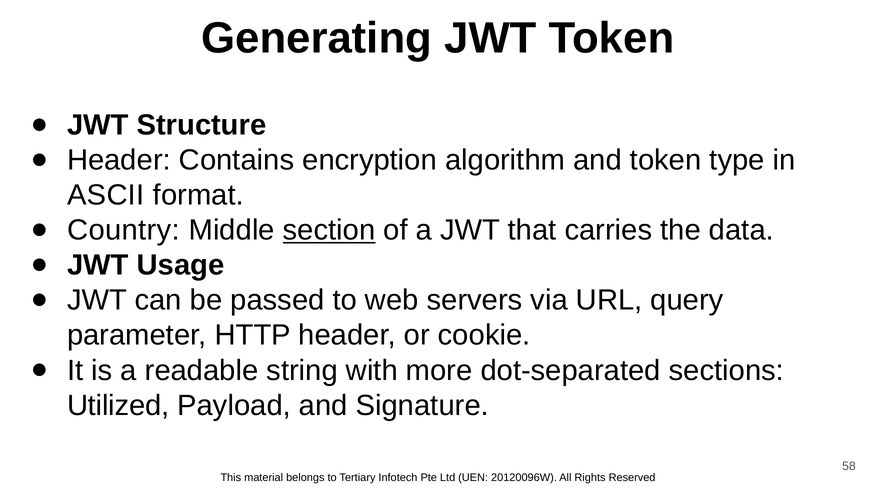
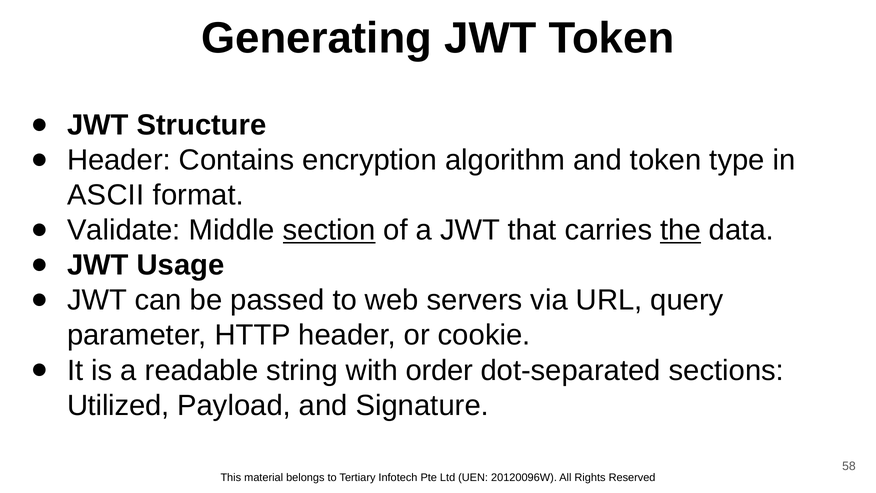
Country: Country -> Validate (124, 230)
the underline: none -> present (680, 230)
more: more -> order (439, 370)
